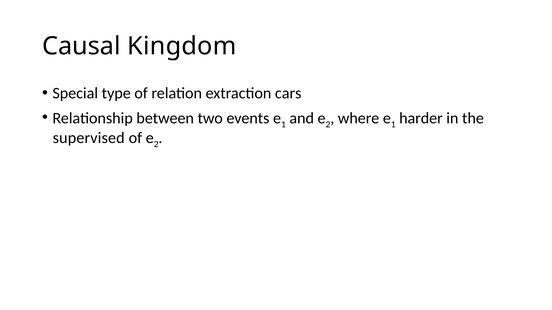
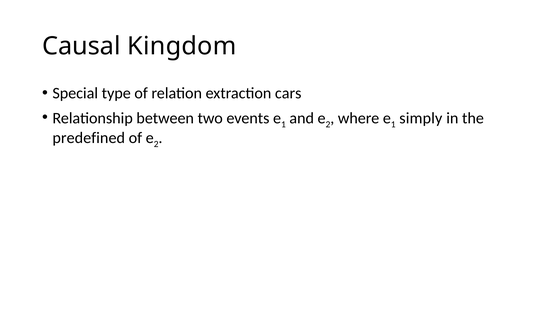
harder: harder -> simply (421, 118)
supervised: supervised -> predefined (89, 138)
